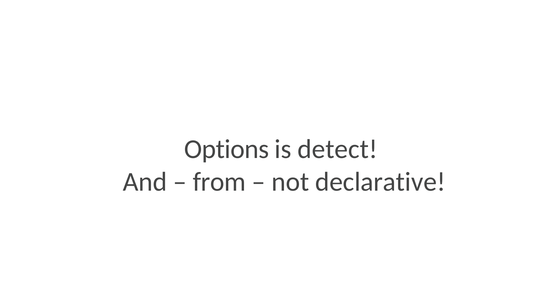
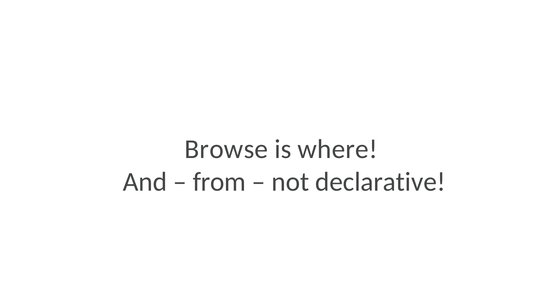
Options: Options -> Browse (226, 149)
detect: detect -> where (338, 149)
